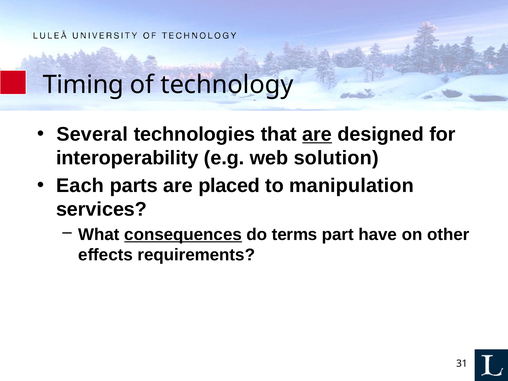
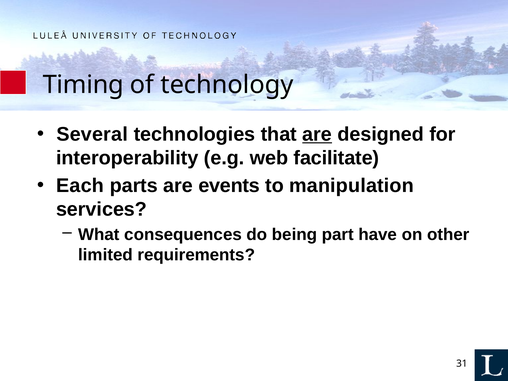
solution: solution -> facilitate (336, 158)
placed: placed -> events (229, 186)
consequences underline: present -> none (183, 235)
terms: terms -> being (295, 235)
effects: effects -> limited (106, 255)
